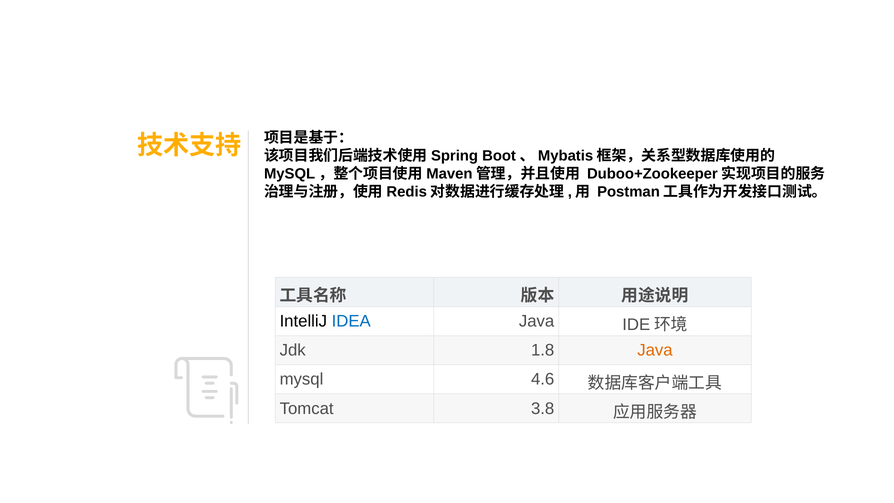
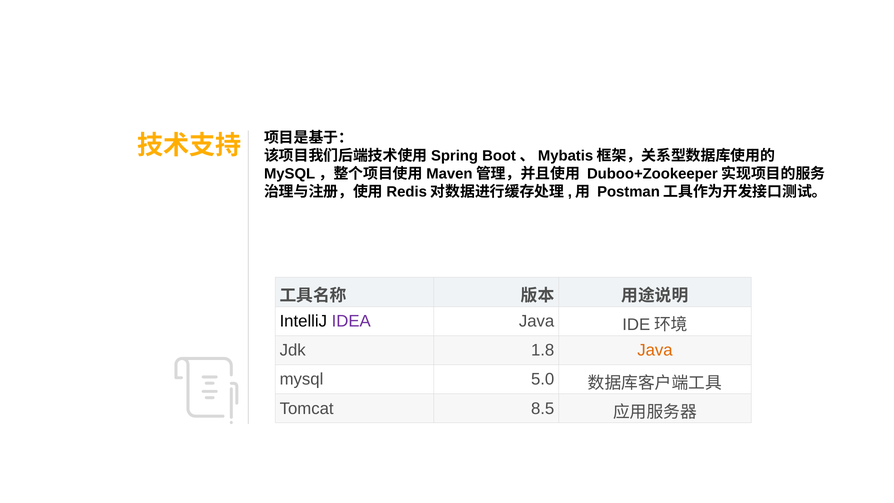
IDEA colour: blue -> purple (351, 321)
4.6: 4.6 -> 5.0 (543, 379)
3.8: 3.8 -> 8.5 (543, 408)
